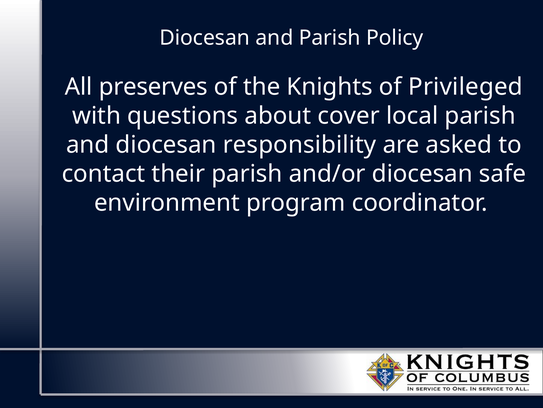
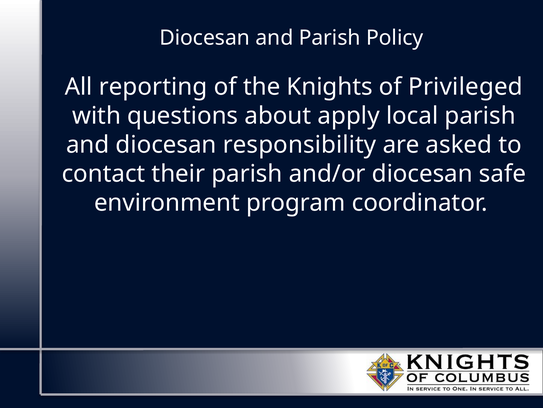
preserves: preserves -> reporting (153, 87)
cover: cover -> apply (349, 116)
